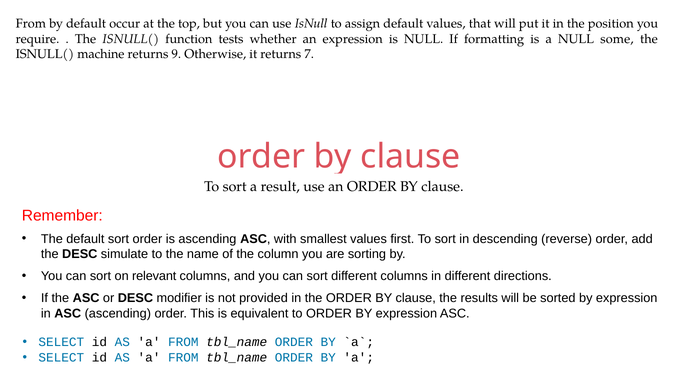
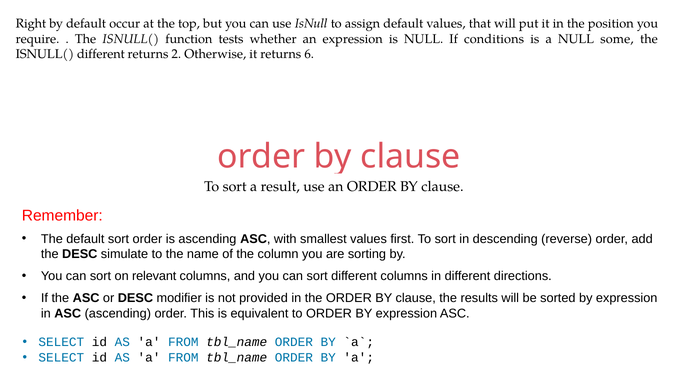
From: From -> Right (31, 24)
formatting: formatting -> conditions (494, 39)
ISNULL( machine: machine -> different (101, 54)
9: 9 -> 2 (176, 54)
7: 7 -> 6 (309, 54)
